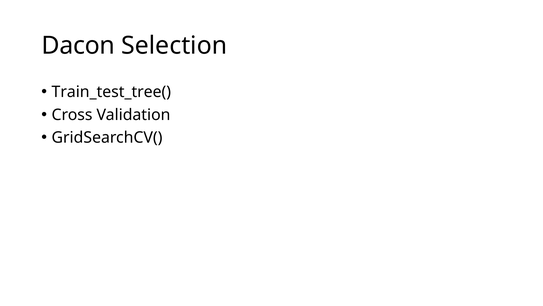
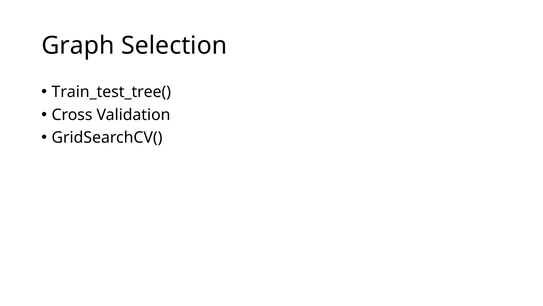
Dacon: Dacon -> Graph (78, 46)
